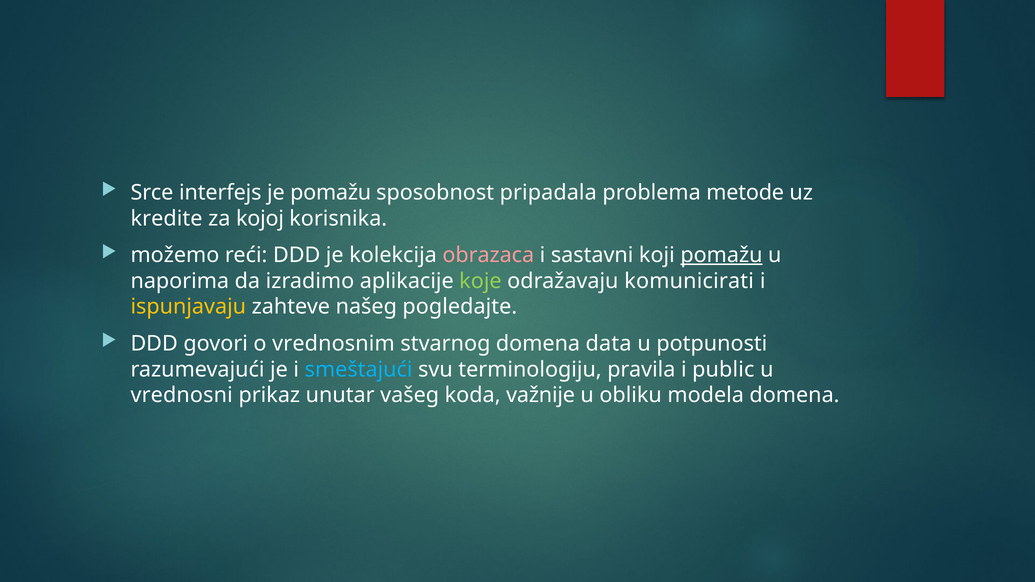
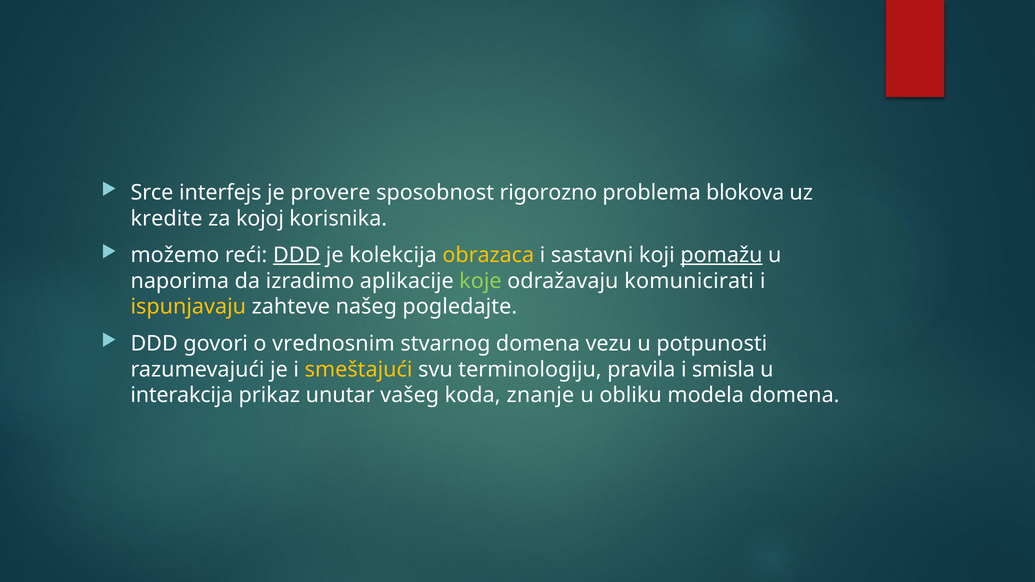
je pomažu: pomažu -> provere (330, 193)
pripadala: pripadala -> rigorozno (548, 193)
metode: metode -> blokova (745, 193)
DDD underline: none -> present (297, 255)
obrazaca colour: pink -> yellow (488, 255)
data: data -> vezu (609, 344)
smeštajući colour: light blue -> yellow (359, 370)
public: public -> smisla (723, 370)
vrednosni: vrednosni -> interakcija (182, 395)
važnije: važnije -> znanje (540, 395)
